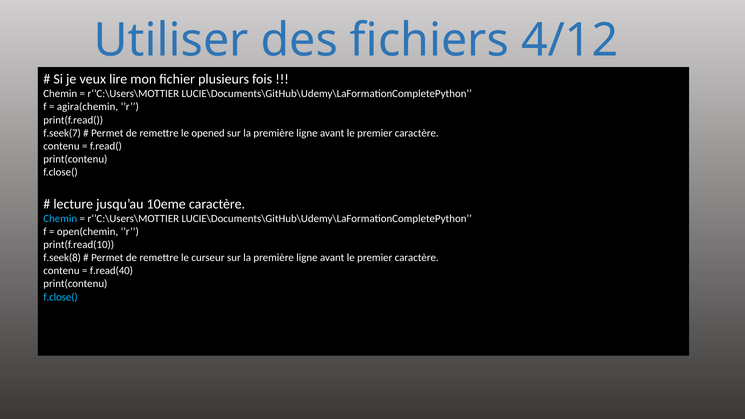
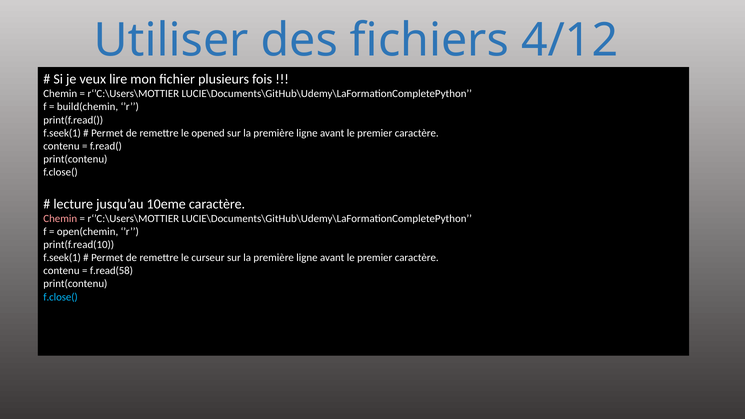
agira(chemin: agira(chemin -> build(chemin (88, 107)
f.seek(7: f.seek(7 -> f.seek(1 (62, 133)
Chemin colour: light blue -> pink (60, 219)
f.seek(8: f.seek(8 -> f.seek(1 (62, 258)
f.read(40: f.read(40 -> f.read(58 (111, 271)
